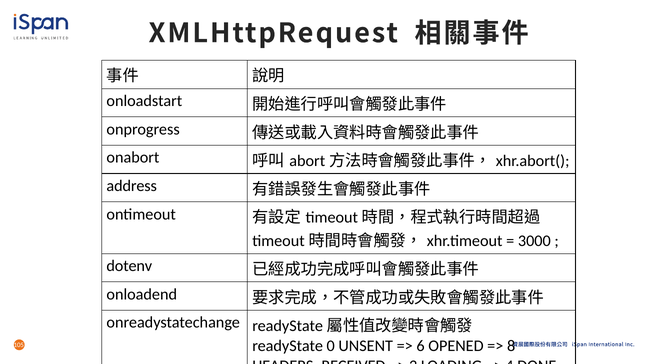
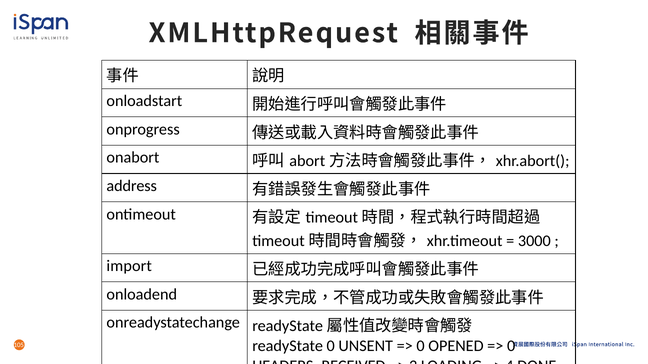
dotenv: dotenv -> import (129, 266)
6: 6 -> 0 (421, 347)
8: 8 -> 0 (511, 347)
